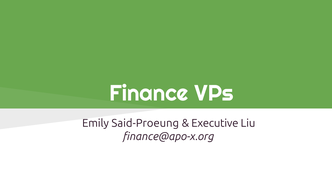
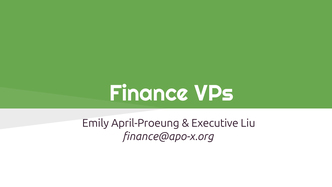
Said-Proeung: Said-Proeung -> April-Proeung (145, 123)
